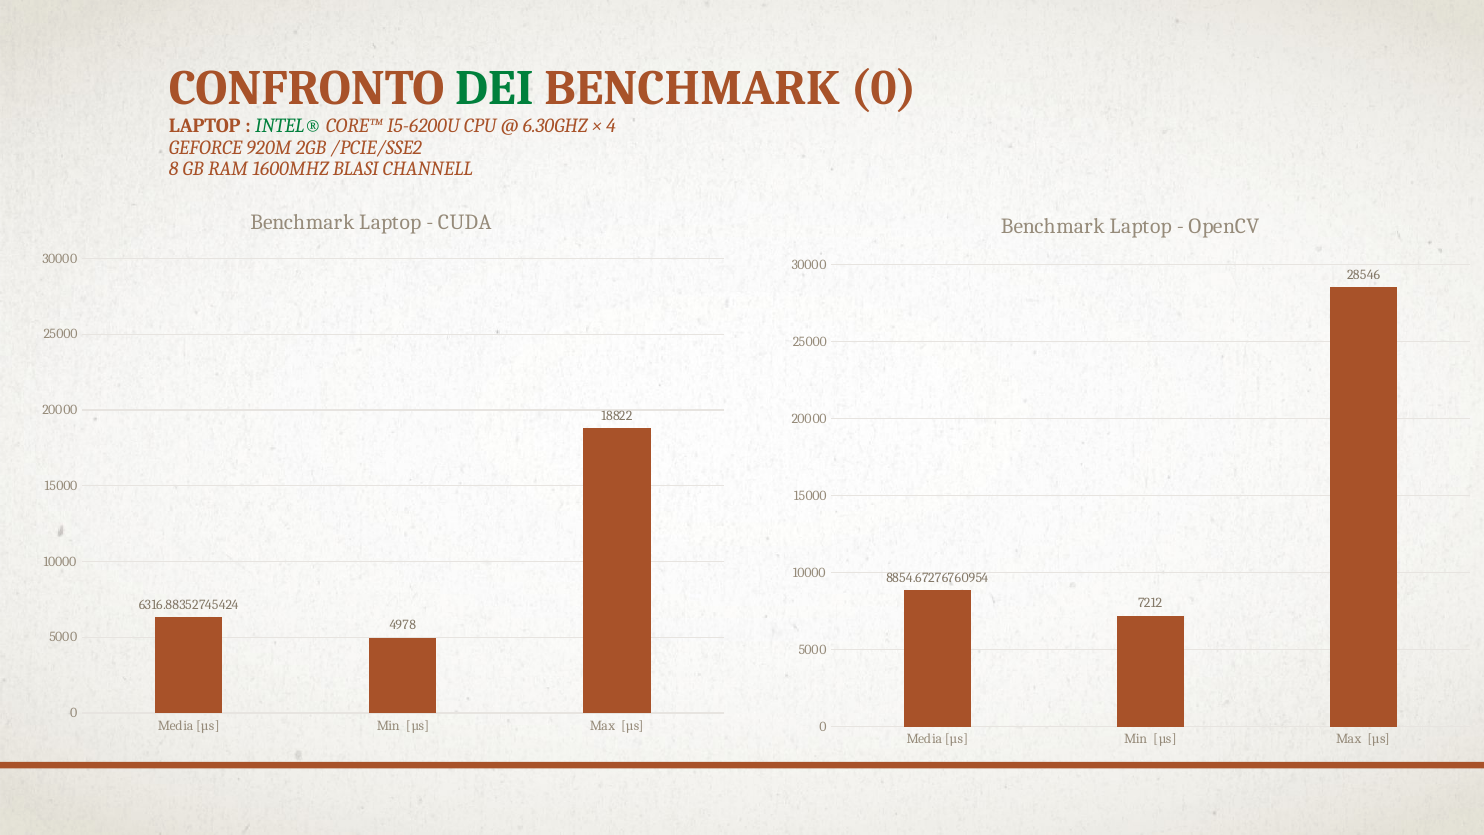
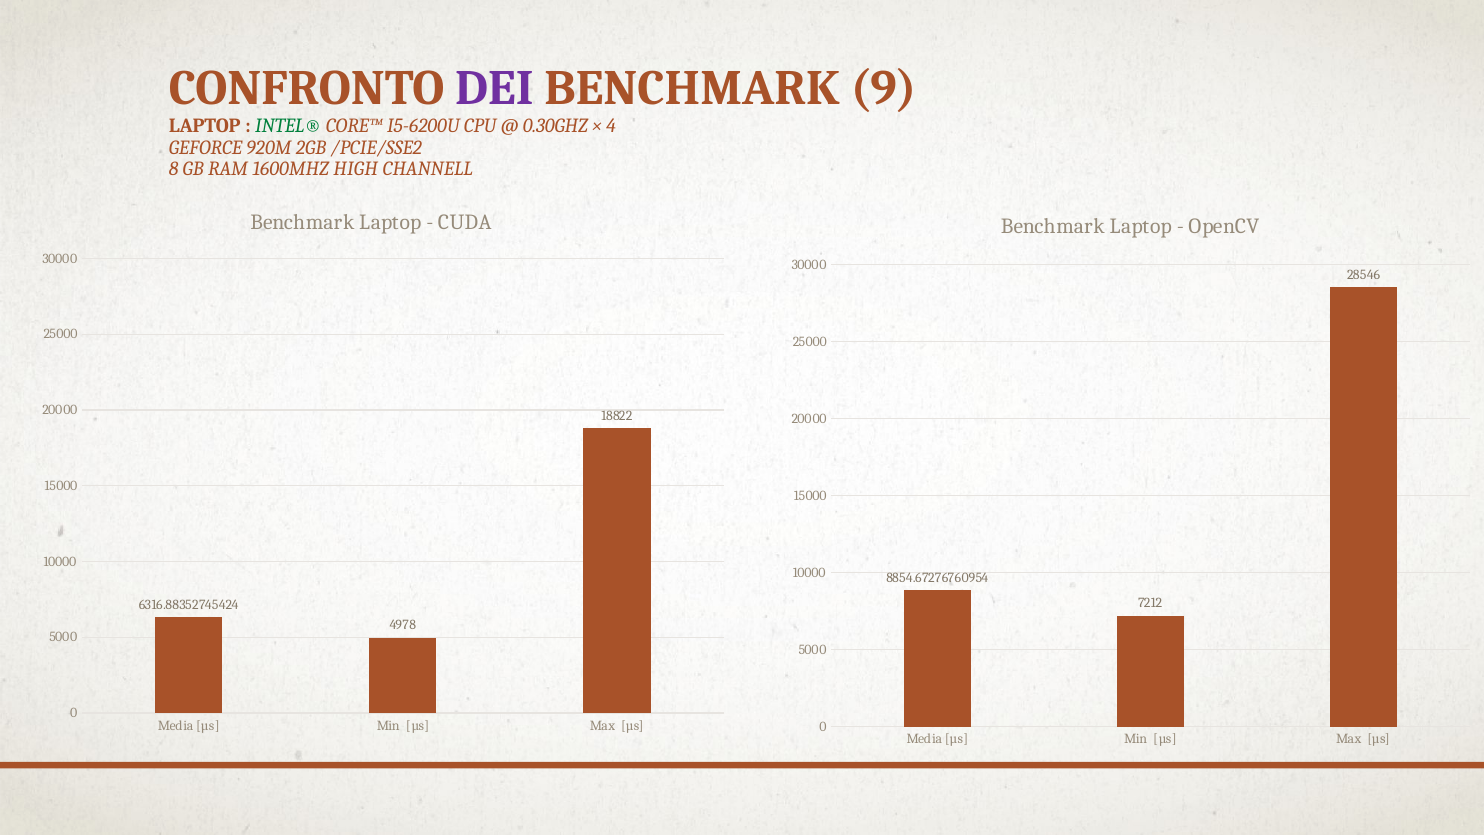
DEI colour: green -> purple (494, 88)
BENCHMARK 0: 0 -> 9 (884, 88)
6.30GHZ: 6.30GHZ -> 0.30GHZ (555, 126)
BLASI: BLASI -> HIGH (356, 169)
